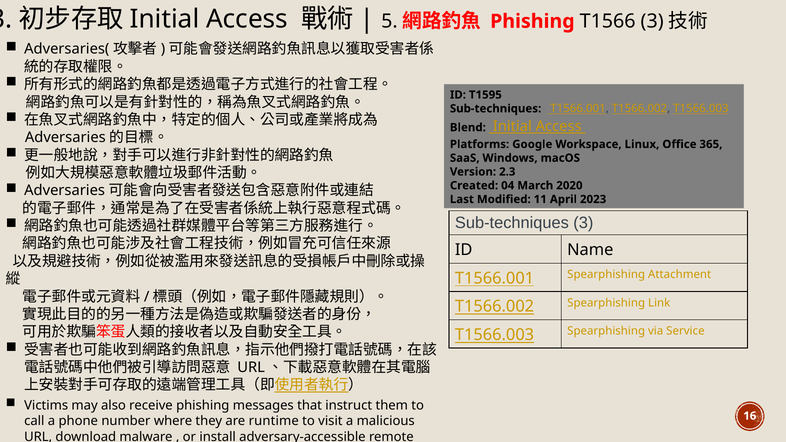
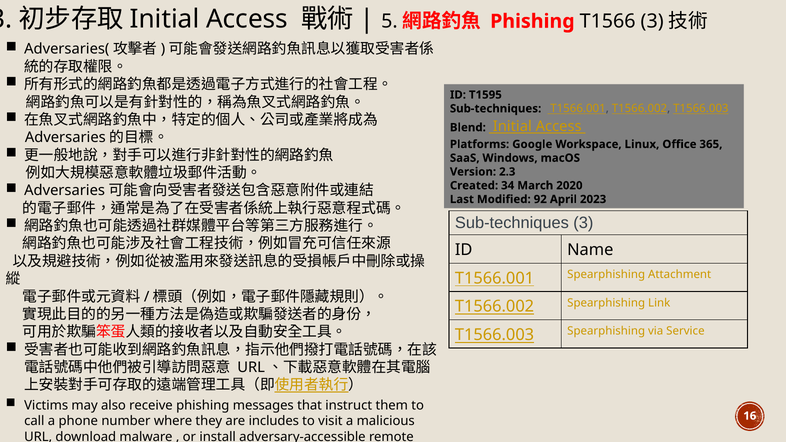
04: 04 -> 34 (508, 186)
11: 11 -> 92 (540, 199)
runtime: runtime -> includes (274, 421)
